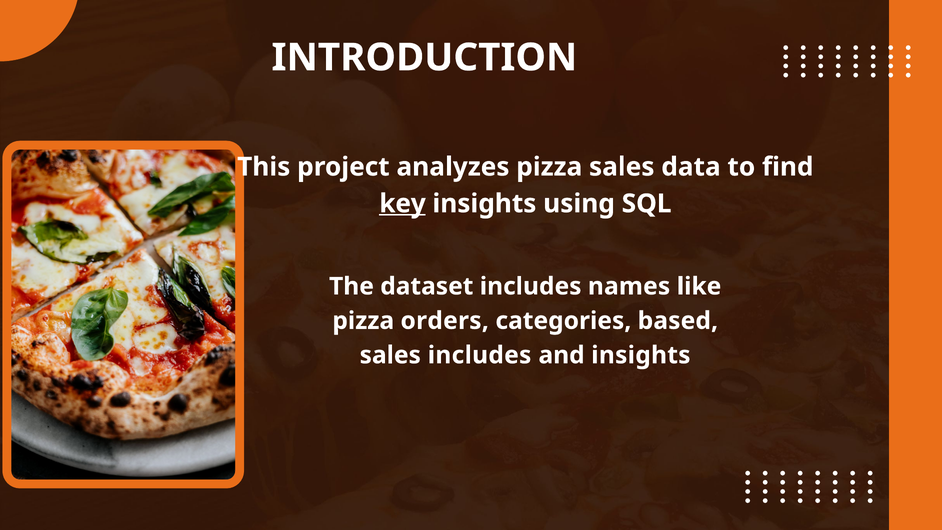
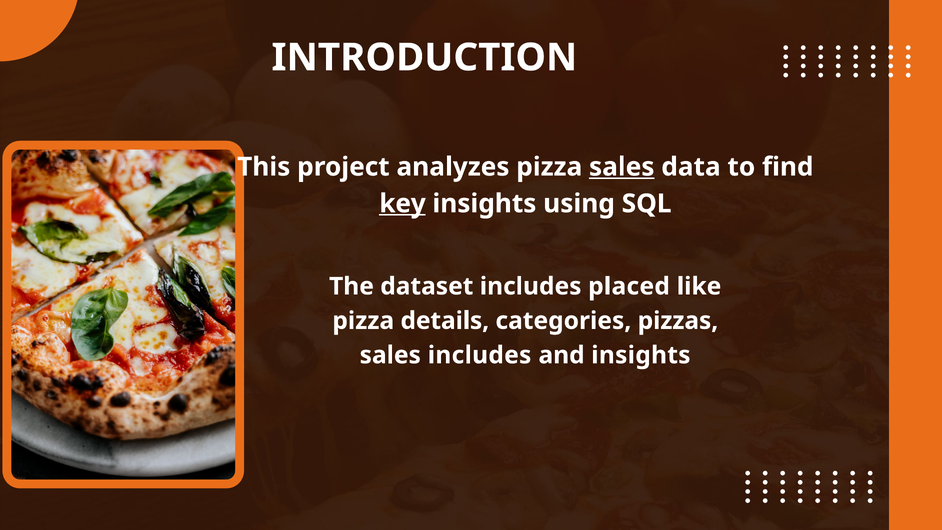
sales underline: none -> present (622, 167)
names: names -> placed (629, 286)
orders: orders -> details (445, 321)
based: based -> pizzas (678, 321)
